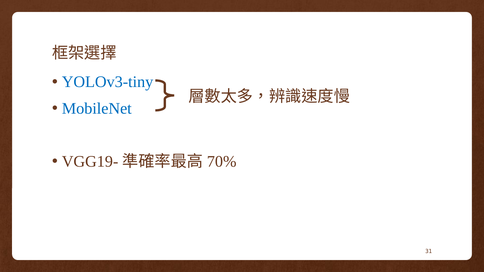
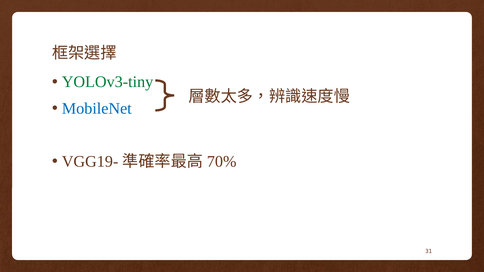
YOLOv3-tiny colour: blue -> green (108, 82)
